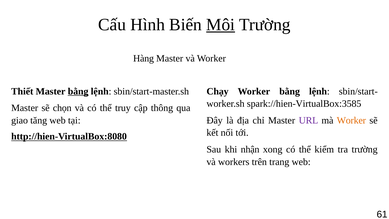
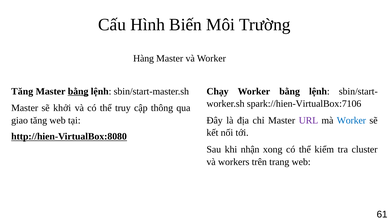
Môi underline: present -> none (221, 25)
Thiết: Thiết -> Tăng (22, 91)
spark://hien-VirtualBox:3585: spark://hien-VirtualBox:3585 -> spark://hien-VirtualBox:7106 (304, 104)
chọn: chọn -> khởi (62, 108)
Worker colour: orange -> blue (351, 120)
tra trường: trường -> cluster (365, 149)
